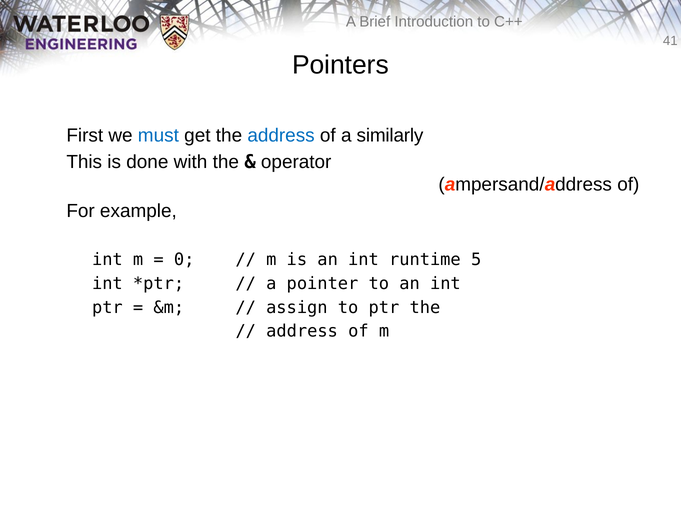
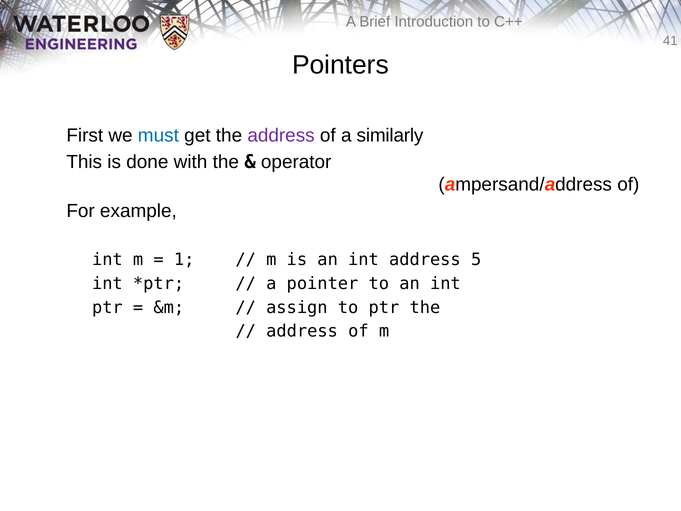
address colour: blue -> purple (281, 135)
0: 0 -> 1 (184, 260)
int runtime: runtime -> address (425, 260)
